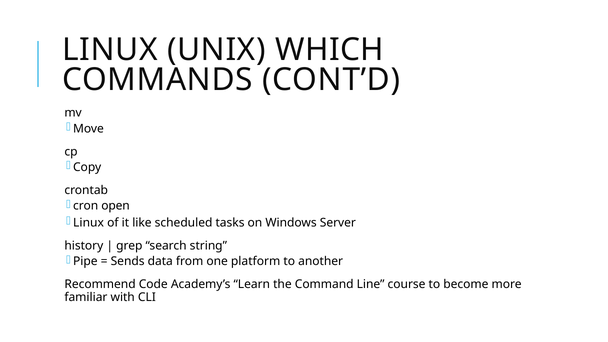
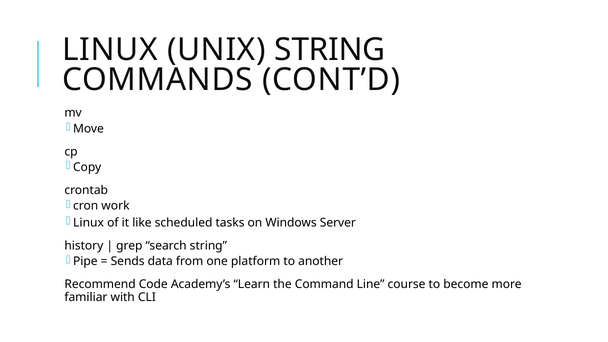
UNIX WHICH: WHICH -> STRING (330, 50)
open: open -> work (115, 206)
